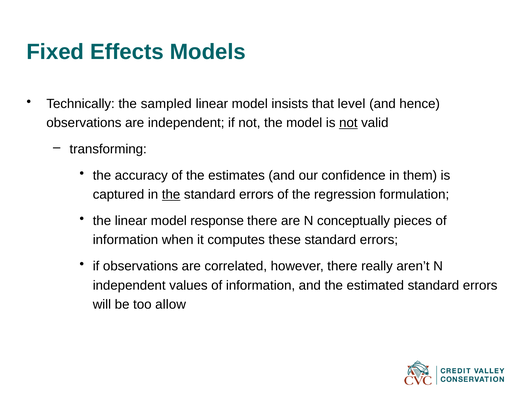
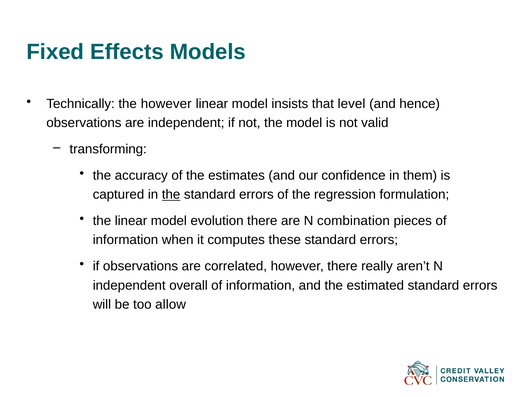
the sampled: sampled -> however (166, 104)
not underline: present -> none (348, 123)
response: response -> evolution (217, 221)
conceptually: conceptually -> combination (353, 221)
values: values -> overall (189, 286)
